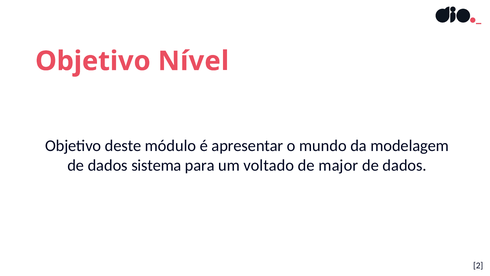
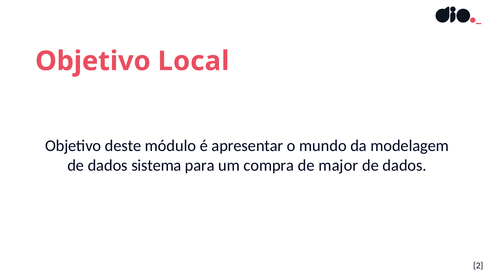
Nível: Nível -> Local (193, 61)
voltado: voltado -> compra (269, 165)
